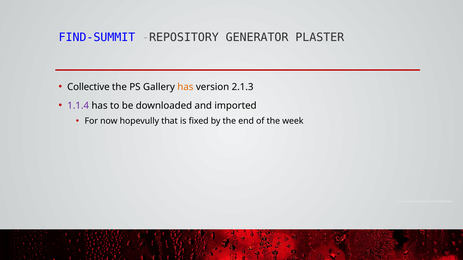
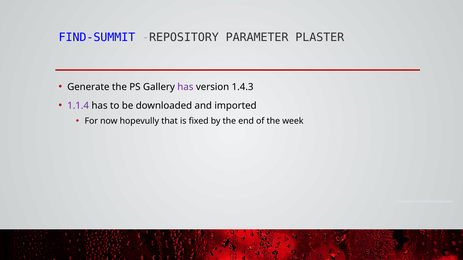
GENERATOR: GENERATOR -> PARAMETER (257, 37)
Collective: Collective -> Generate (88, 87)
has colour: orange -> purple (185, 87)
2.1.3: 2.1.3 -> 1.4.3 (243, 87)
